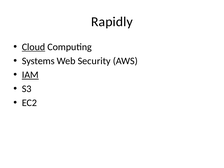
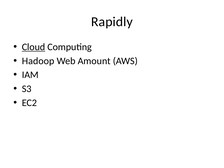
Systems: Systems -> Hadoop (38, 61)
Security: Security -> Amount (94, 61)
IAM underline: present -> none (30, 75)
